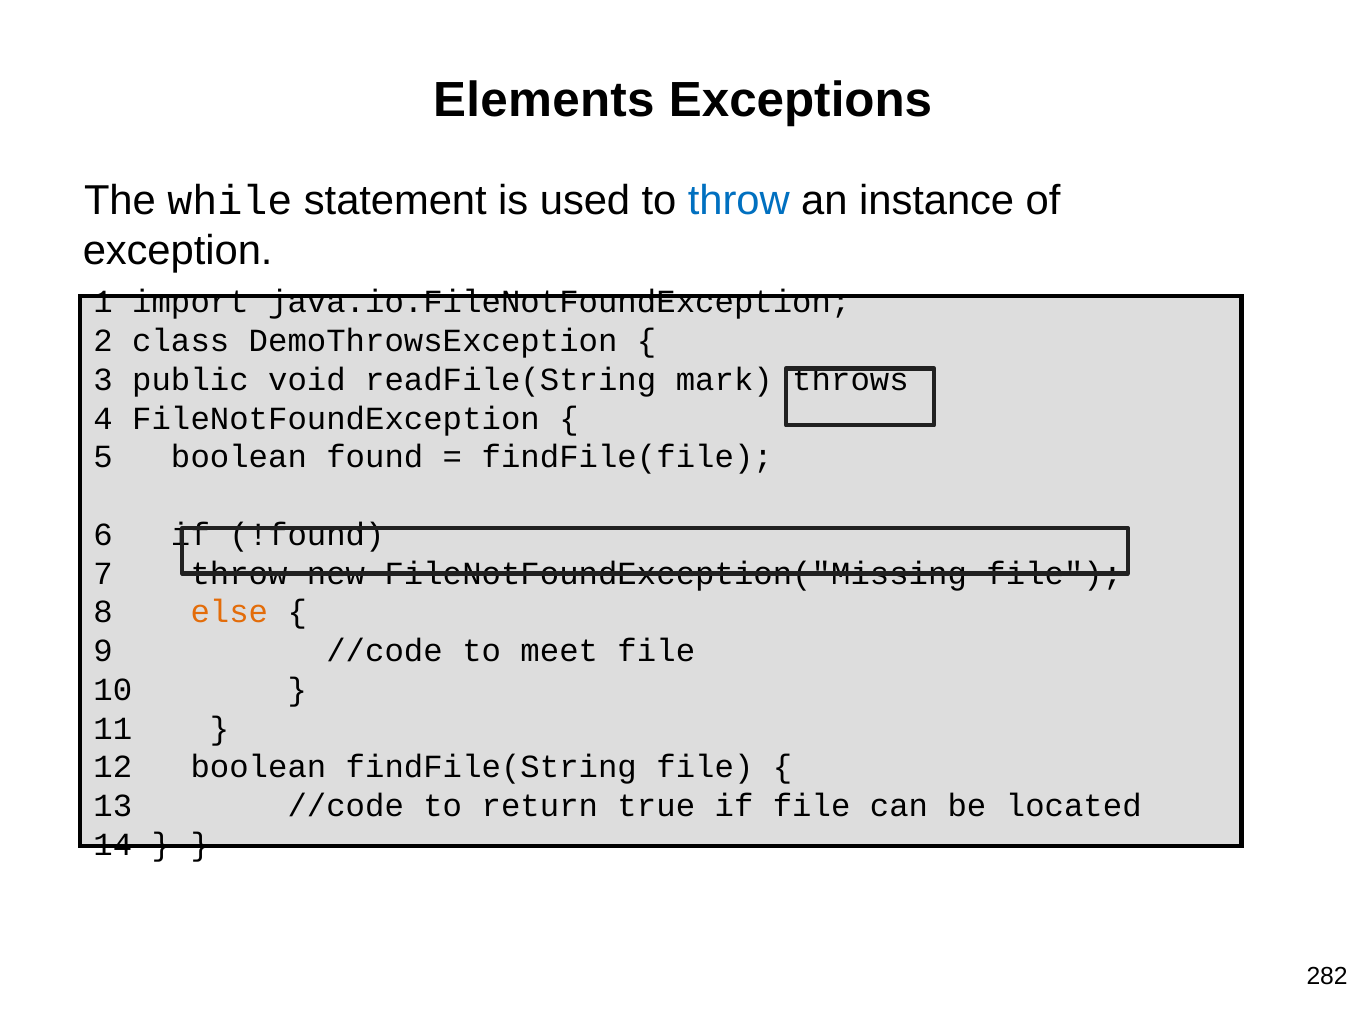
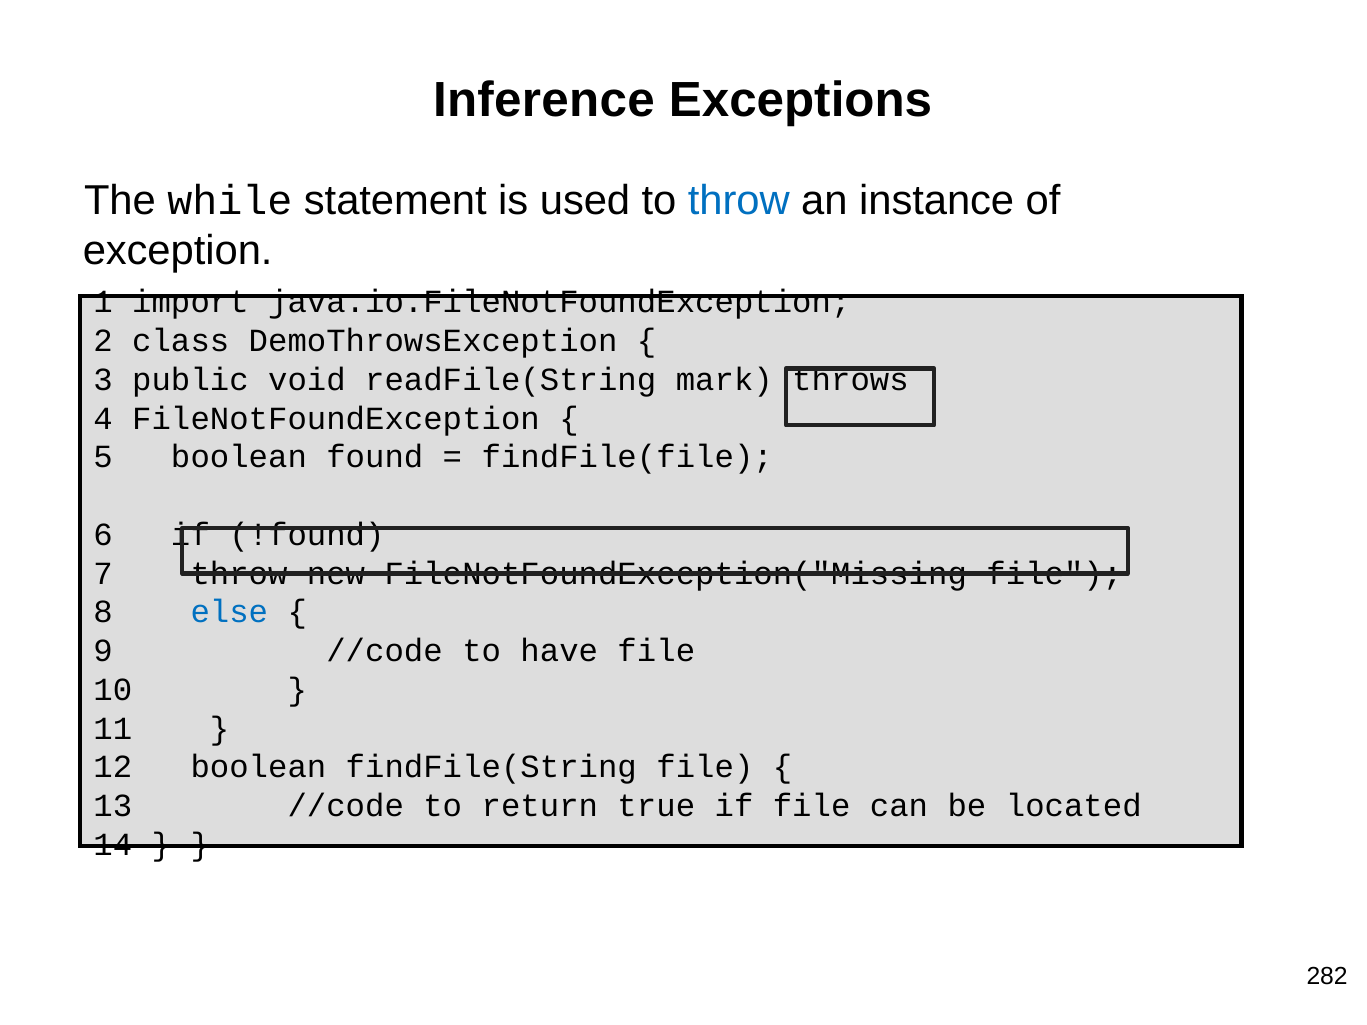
Elements: Elements -> Inference (544, 101)
else colour: orange -> blue (229, 612)
meet: meet -> have (559, 651)
